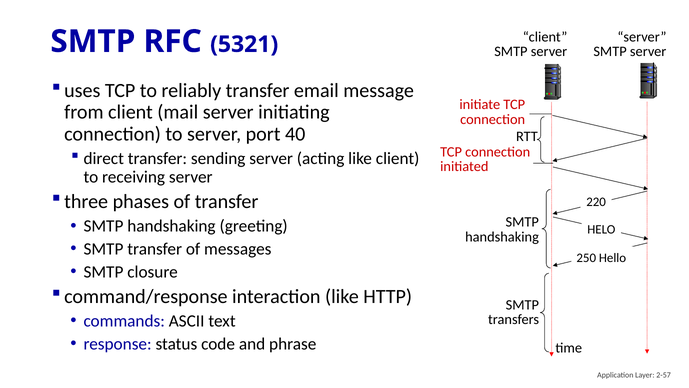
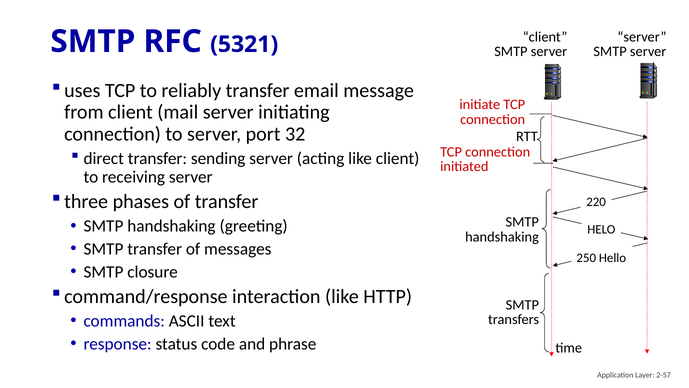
40: 40 -> 32 (295, 134)
